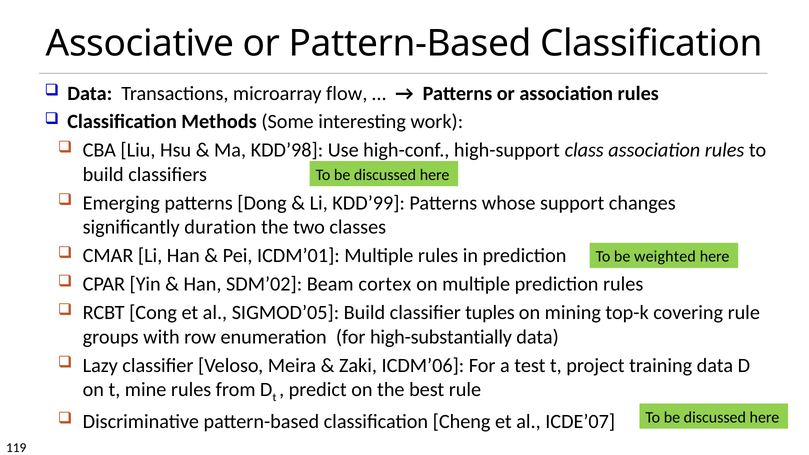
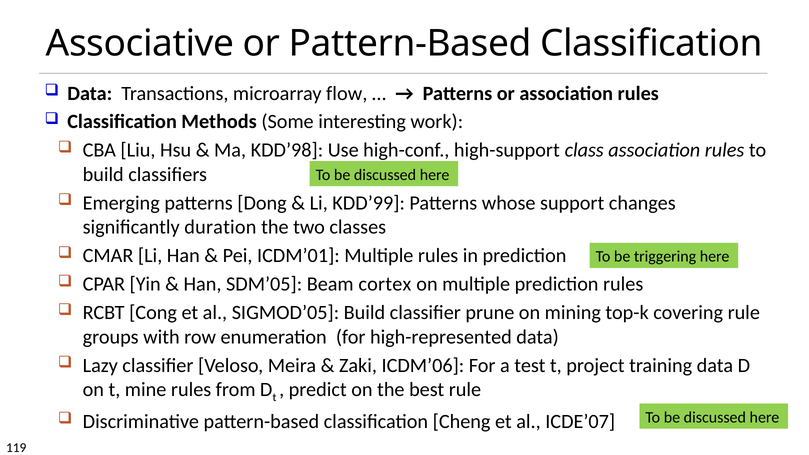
weighted: weighted -> triggering (665, 257)
SDM’02: SDM’02 -> SDM’05 (264, 284)
tuples: tuples -> prune (490, 313)
high-substantially: high-substantially -> high-represented (441, 337)
